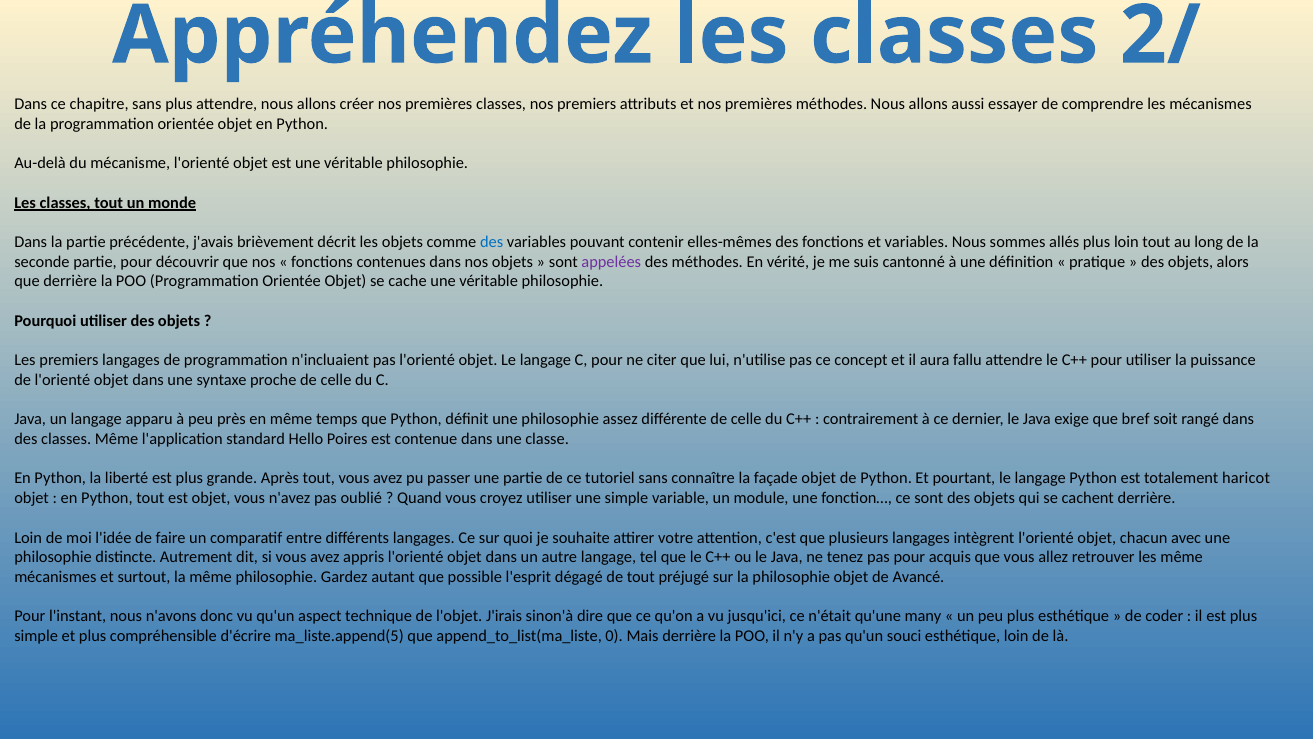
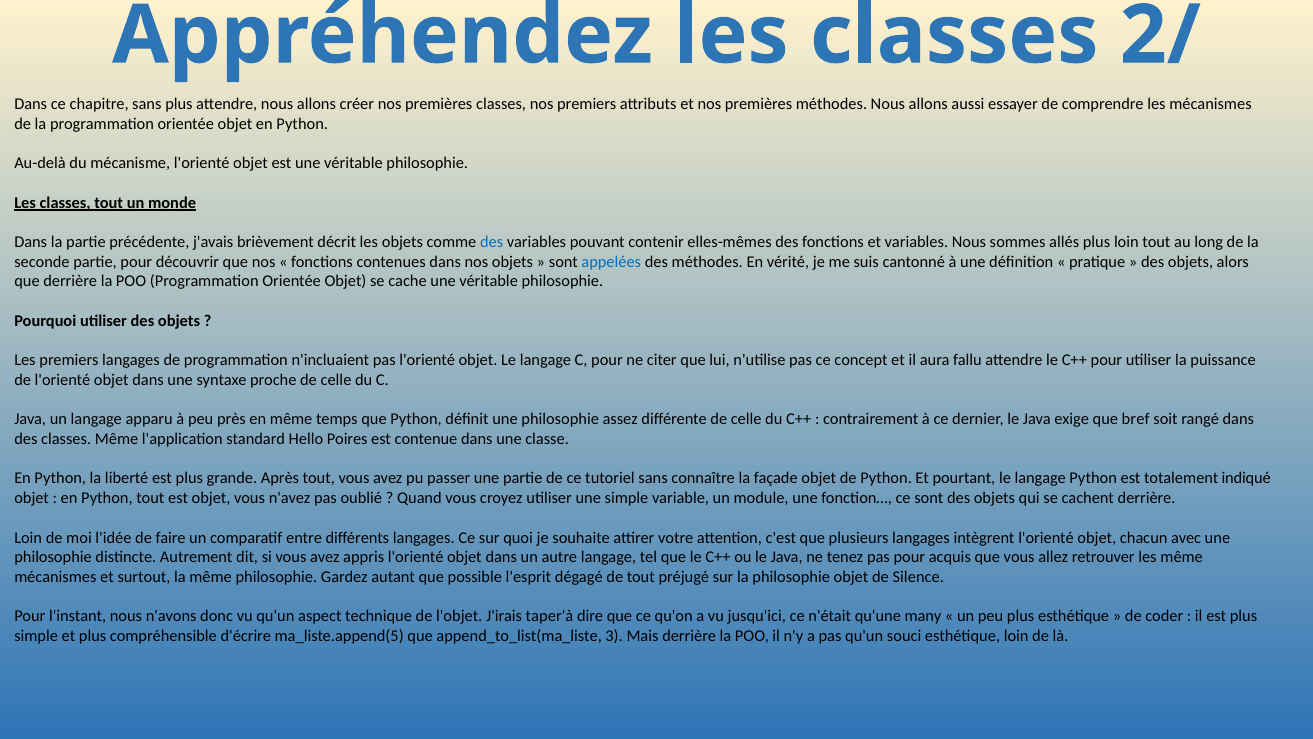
appelées colour: purple -> blue (611, 262)
haricot: haricot -> indiqué (1246, 478)
Avancé: Avancé -> Silence (918, 577)
sinon'à: sinon'à -> taper'à (550, 616)
0: 0 -> 3 (614, 636)
